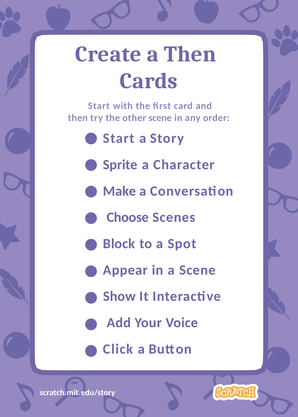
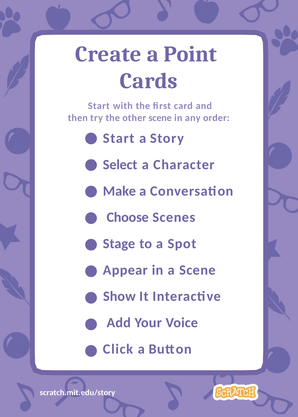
a Then: Then -> Point (190, 54)
Sprite: Sprite -> Select (120, 165)
Block: Block -> Stage (119, 244)
